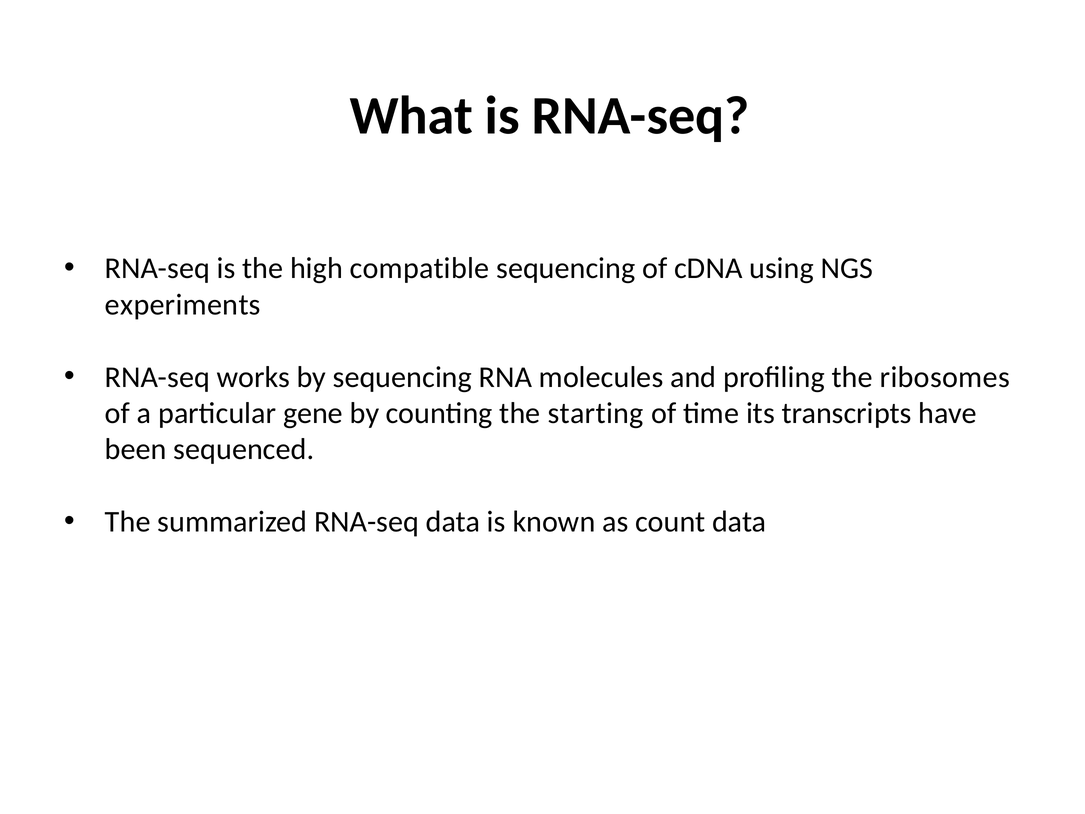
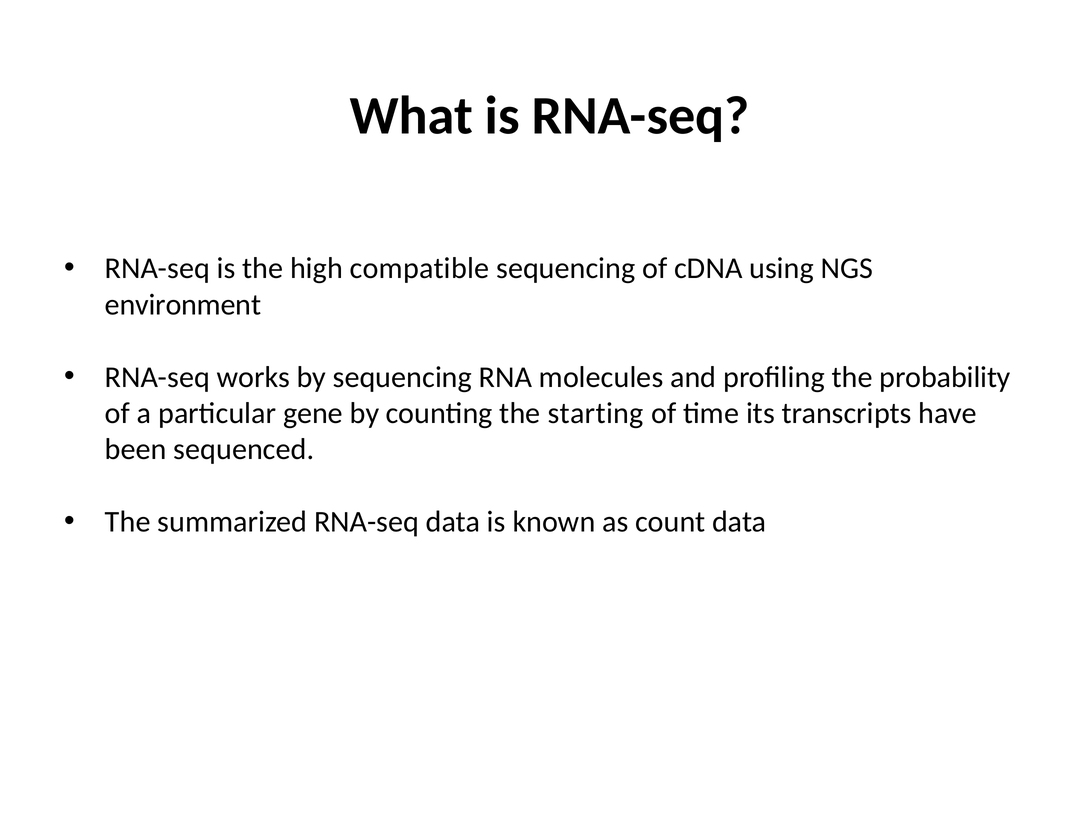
experiments: experiments -> environment (183, 305)
ribosomes: ribosomes -> probability (945, 377)
